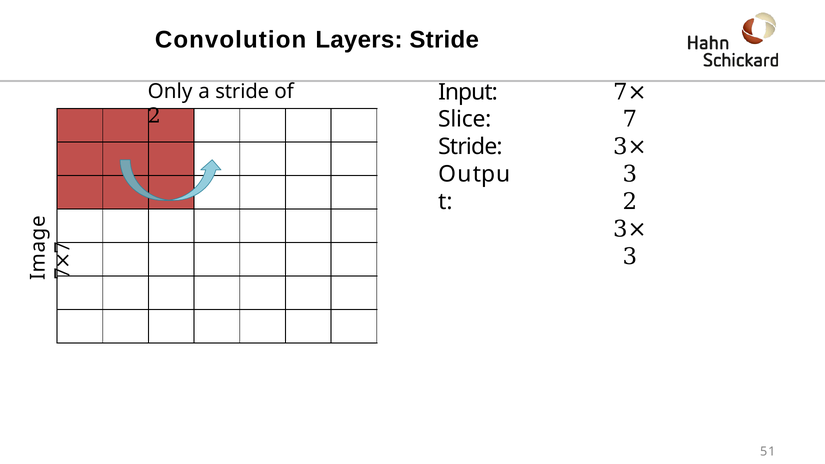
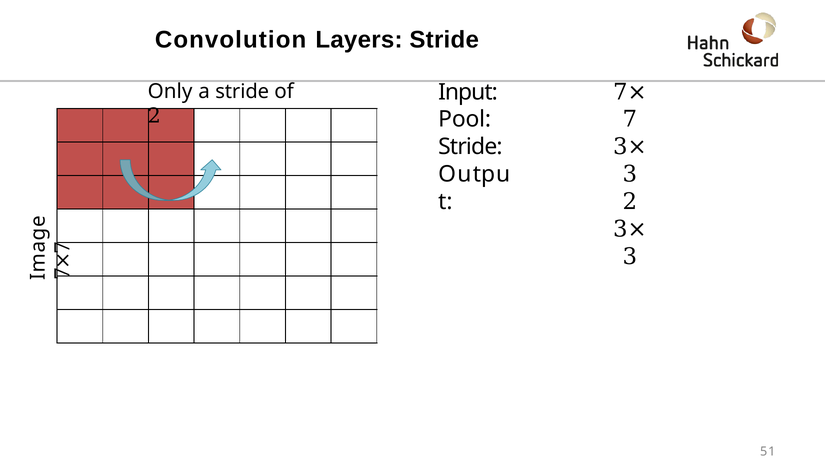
Slice: Slice -> Pool (465, 119)
